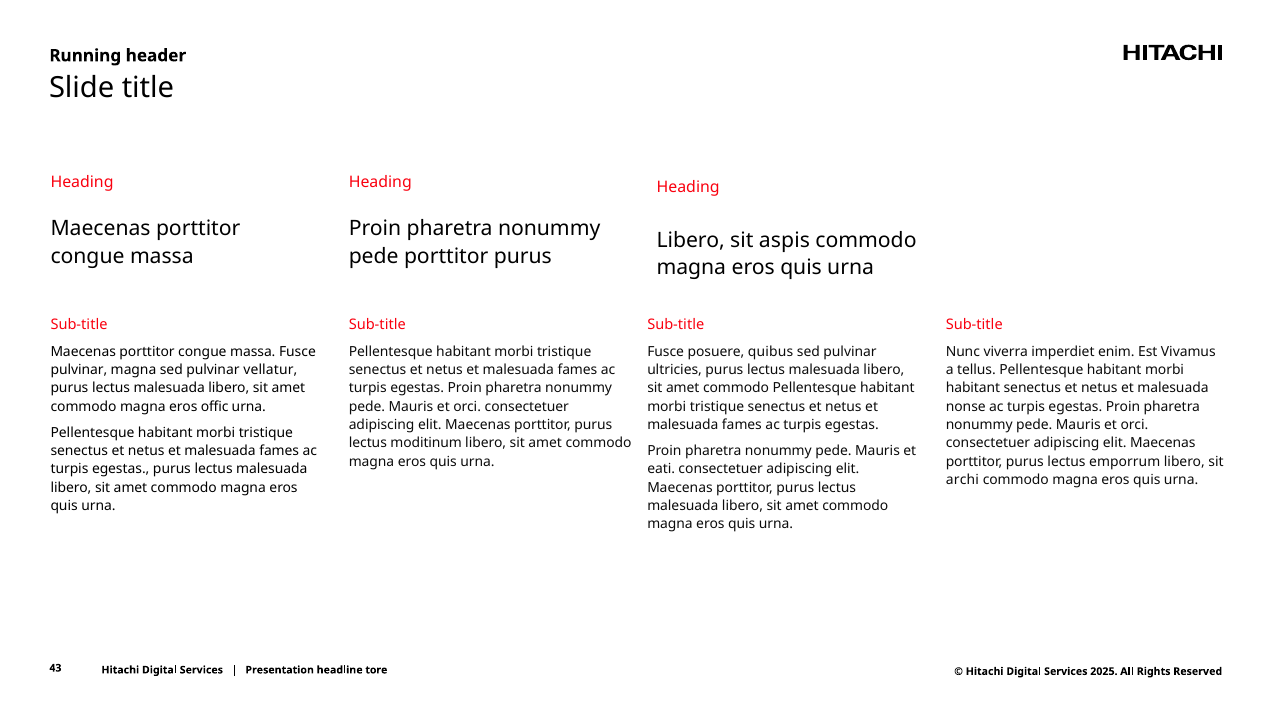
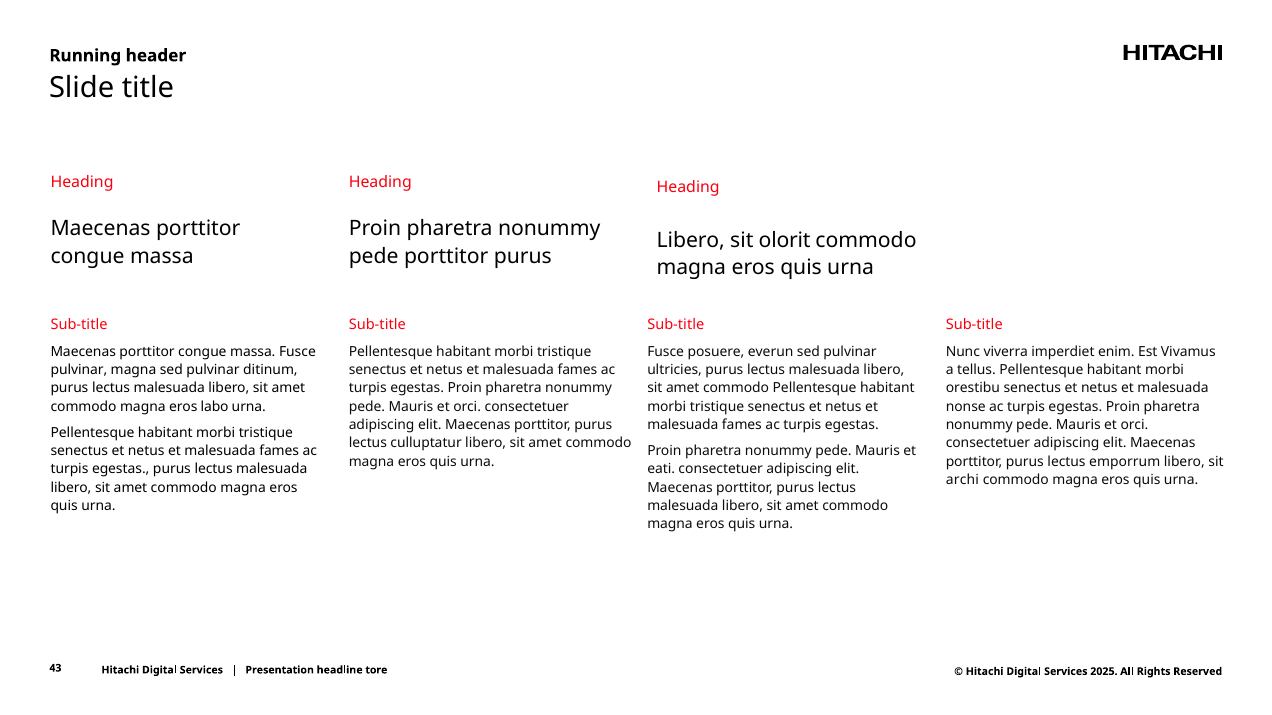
aspis: aspis -> olorit (785, 240)
quibus: quibus -> everun (771, 352)
vellatur: vellatur -> ditinum (270, 370)
habitant: habitant -> orestibu (973, 388)
offic: offic -> labo (215, 407)
moditinum: moditinum -> culluptatur (426, 443)
